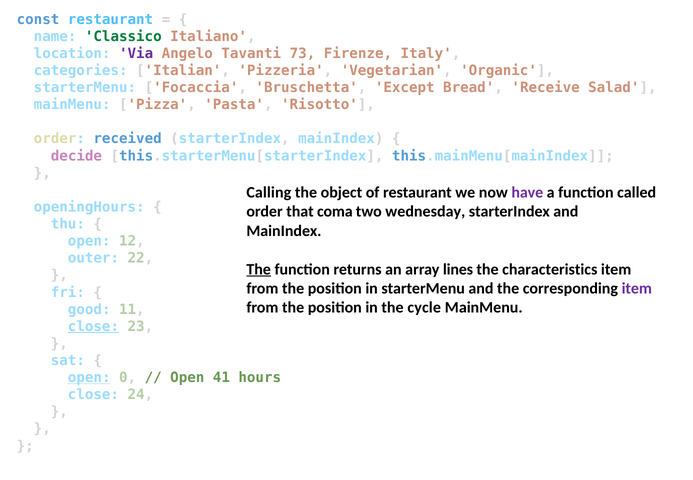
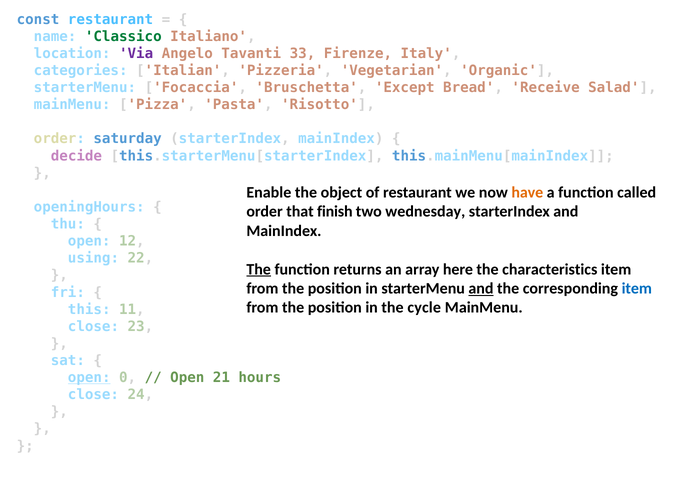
73: 73 -> 33 (302, 53)
received: received -> saturday (128, 139)
Calling: Calling -> Enable (269, 192)
have colour: purple -> orange (527, 192)
coma: coma -> finish (335, 212)
outer: outer -> using (93, 258)
lines: lines -> here (458, 269)
and underline: none -> present (481, 288)
item colour: purple -> blue (637, 288)
good: good -> this (89, 309)
close underline: present -> none (93, 326)
41: 41 -> 21 (221, 377)
